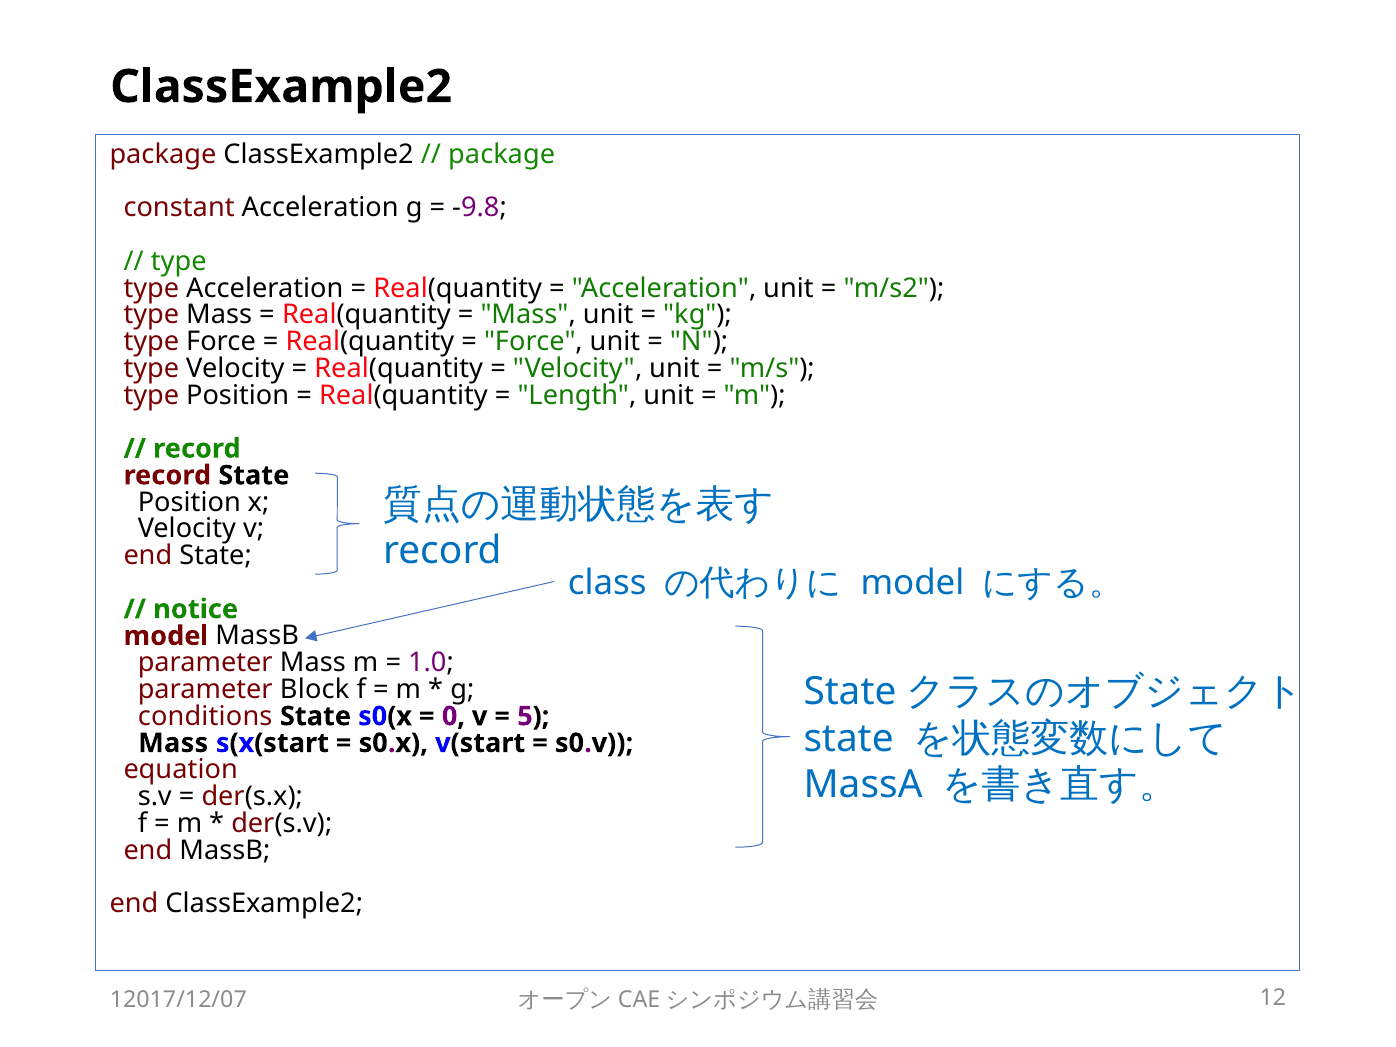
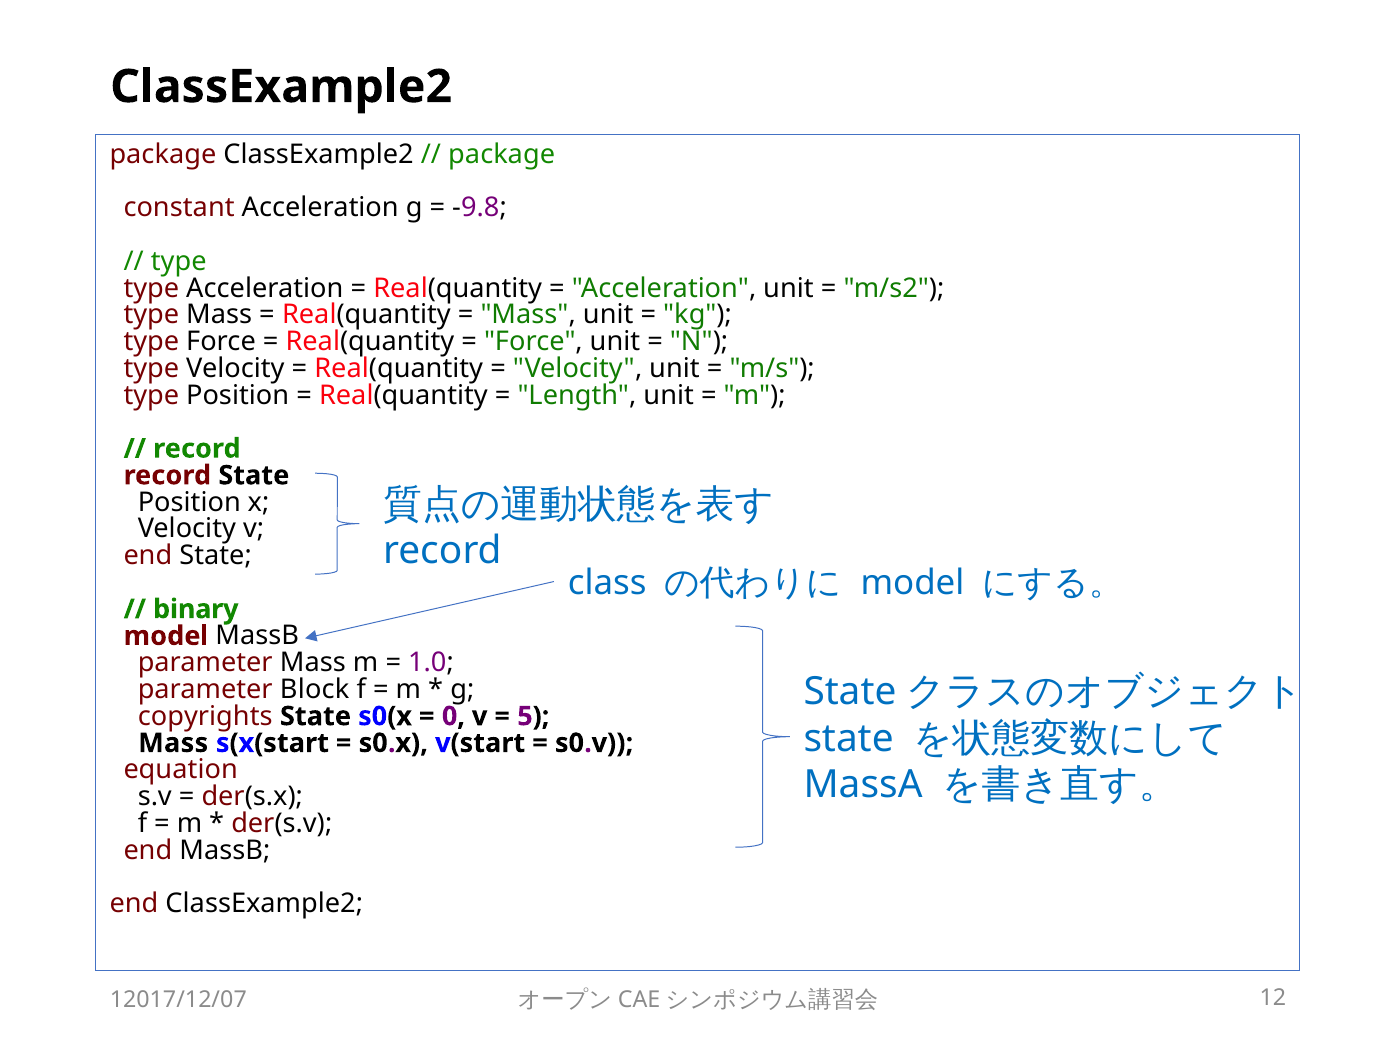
notice: notice -> binary (196, 609)
conditions: conditions -> copyrights (205, 716)
